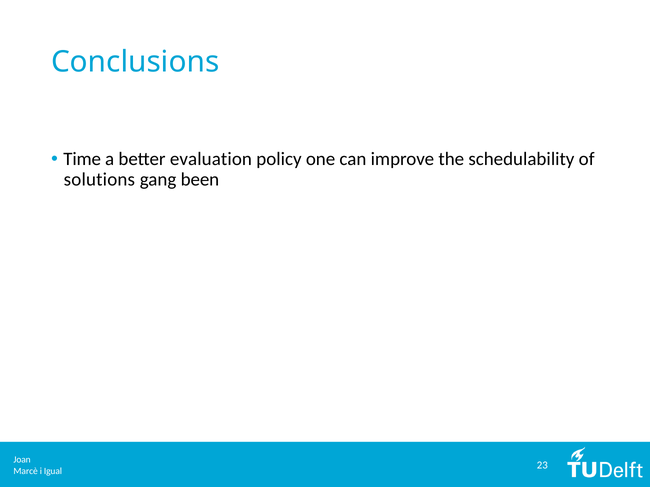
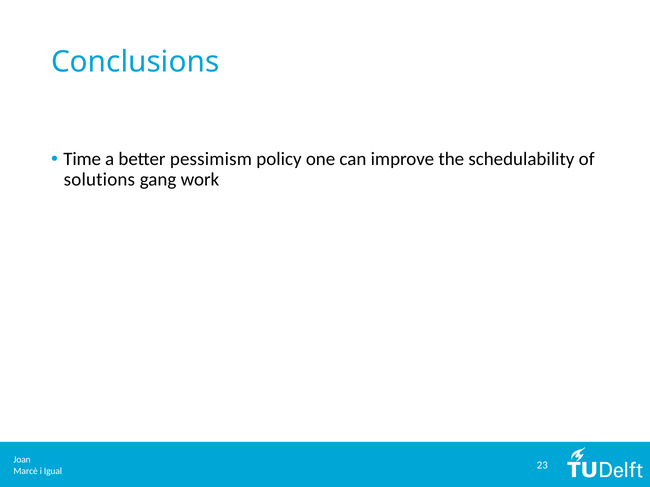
evaluation: evaluation -> pessimism (211, 159)
been: been -> work (200, 180)
